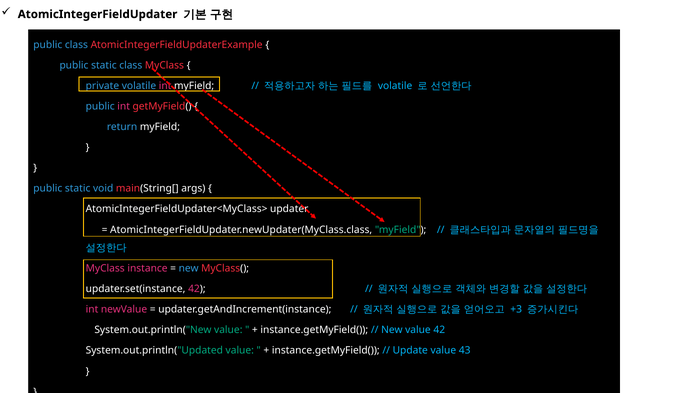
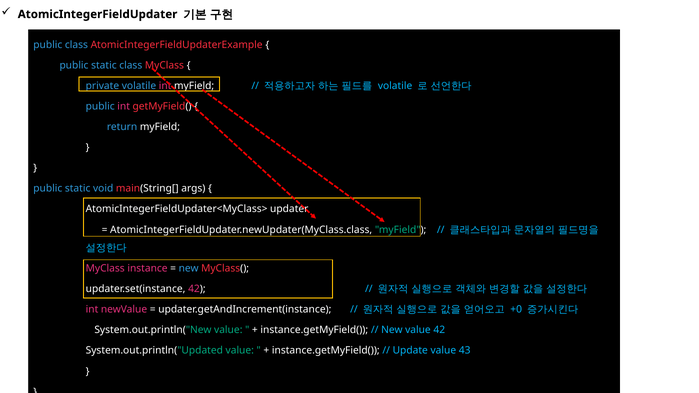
+3: +3 -> +0 (516, 310)
